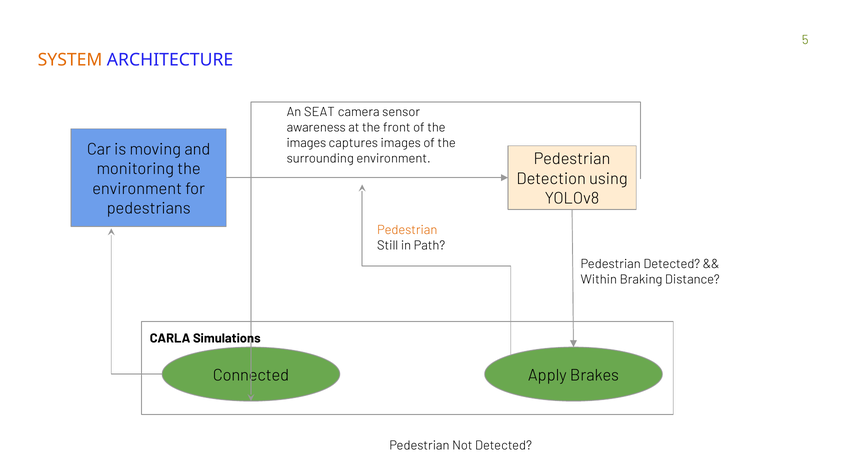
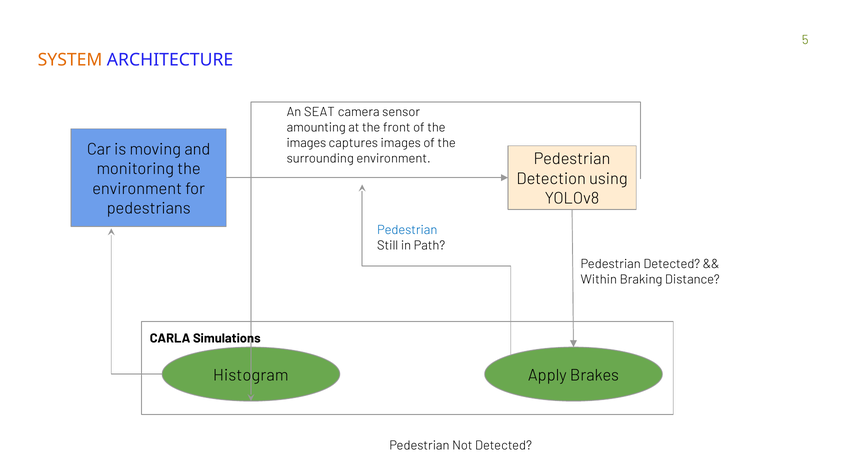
awareness: awareness -> amounting (316, 127)
Pedestrian colour: orange -> blue (407, 230)
Connected: Connected -> Histogram (251, 375)
